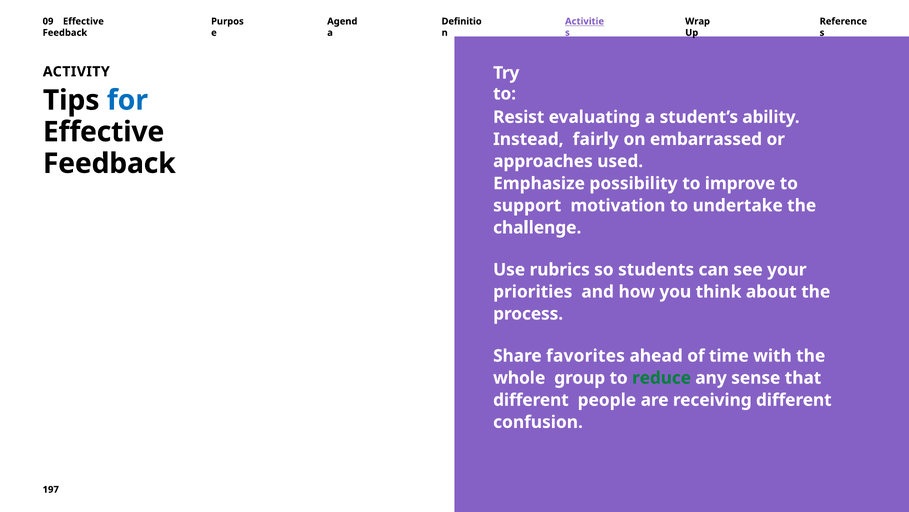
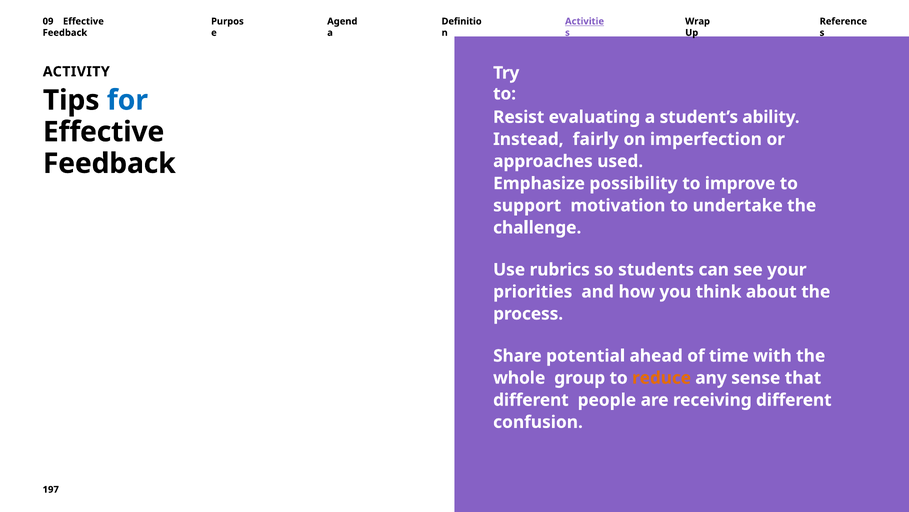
embarrassed: embarrassed -> imperfection (706, 139)
favorites: favorites -> potential (586, 355)
reduce colour: green -> orange (662, 377)
